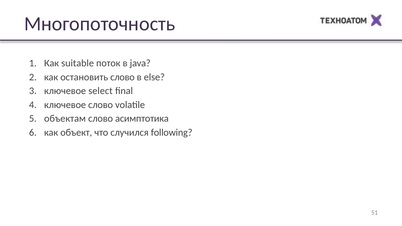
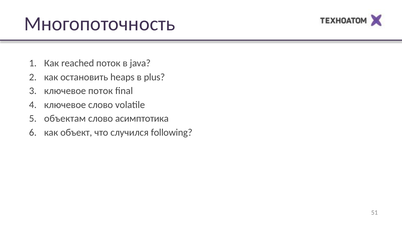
suitable: suitable -> reached (78, 63)
остановить слово: слово -> heaps (122, 77)
else: else -> plus (154, 77)
ключевое select: select -> поток (101, 91)
